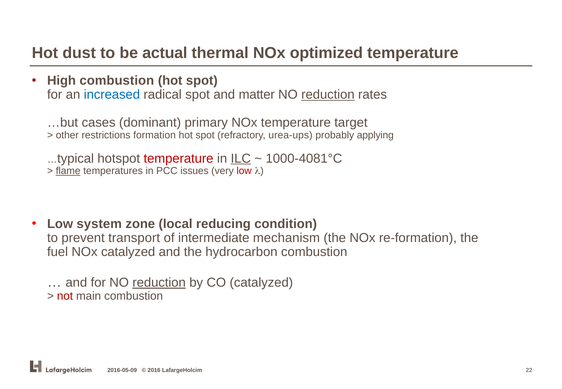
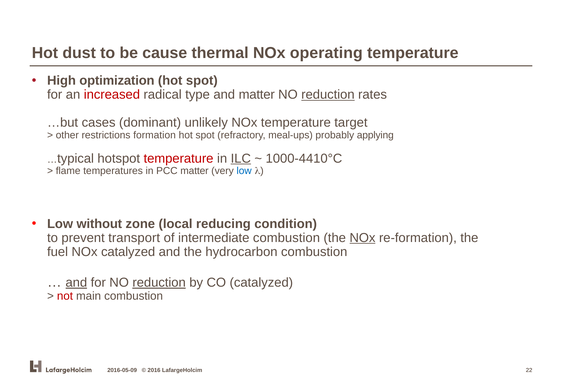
actual: actual -> cause (165, 53)
optimized: optimized -> operating (326, 53)
High combustion: combustion -> optimization (117, 81)
increased colour: blue -> red (112, 95)
radical spot: spot -> type (198, 95)
primary: primary -> unlikely (206, 123)
urea-ups: urea-ups -> meal-ups (291, 135)
1000-4081°C: 1000-4081°C -> 1000-4410°C (304, 159)
flame underline: present -> none (68, 171)
PCC issues: issues -> matter (194, 171)
low colour: red -> blue (244, 171)
system: system -> without (99, 224)
intermediate mechanism: mechanism -> combustion (286, 238)
NOx underline: none -> present (363, 238)
and underline: none -> present (76, 283)
